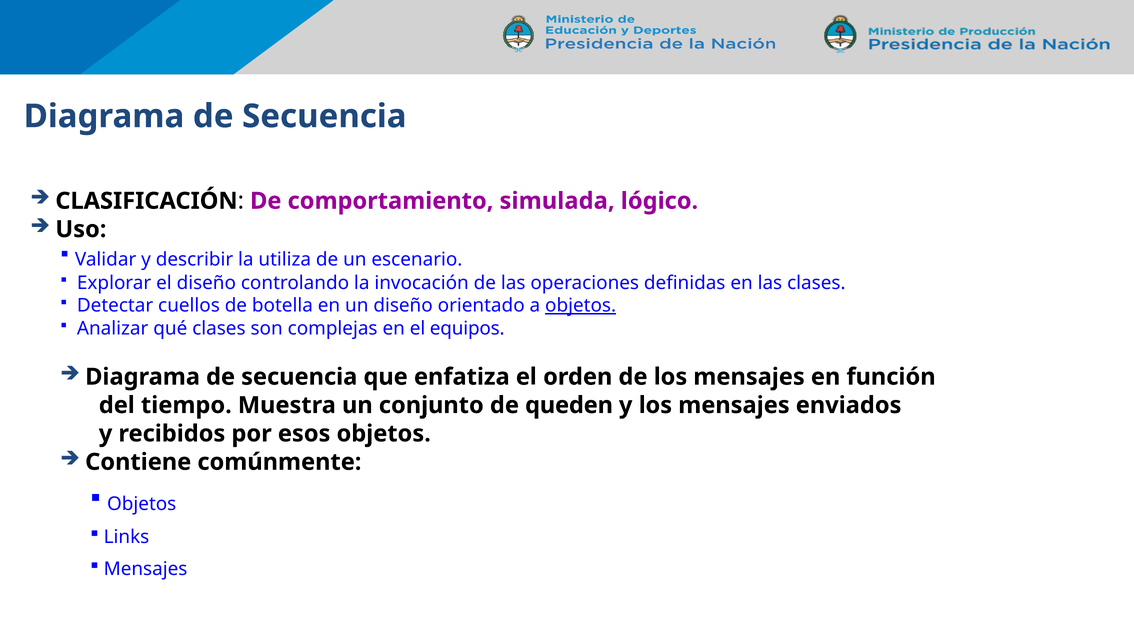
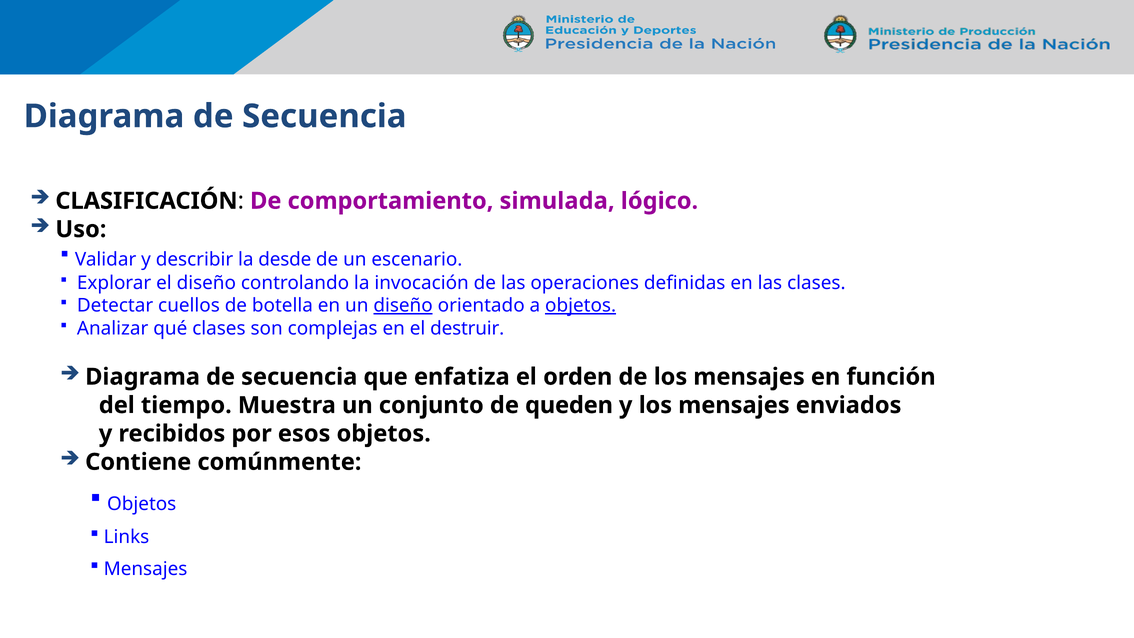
utiliza: utiliza -> desde (285, 259)
diseño underline: none -> present (403, 306)
equipos: equipos -> destruir (467, 328)
